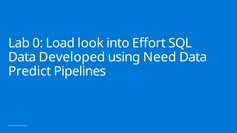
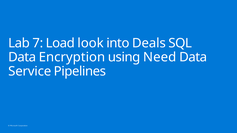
0: 0 -> 7 (38, 43)
Effort: Effort -> Deals (149, 43)
Developed: Developed -> Encryption (72, 57)
Predict: Predict -> Service (30, 71)
